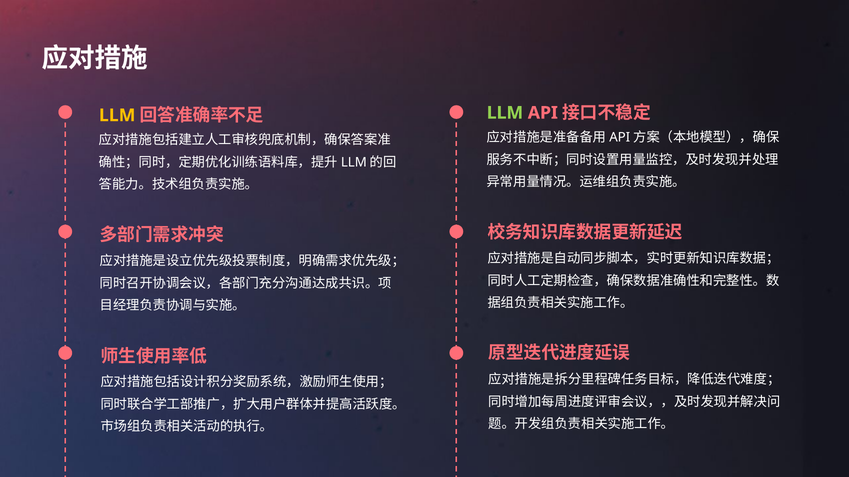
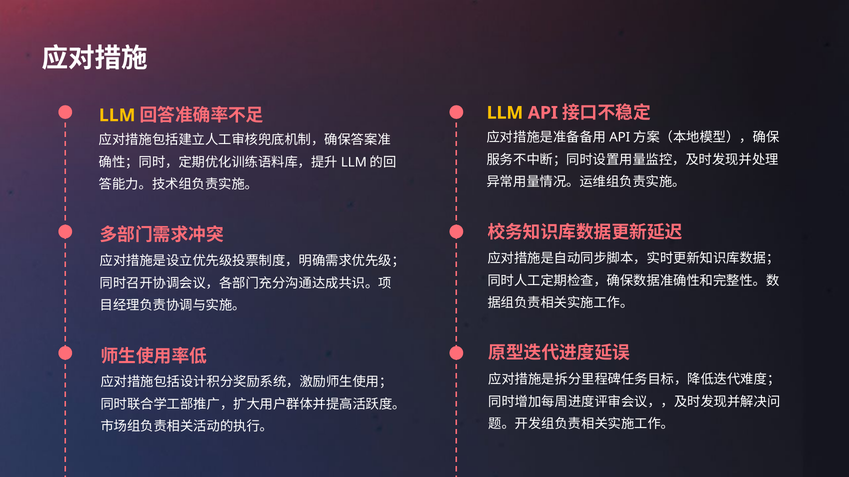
LLM colour: light green -> yellow (505, 113)
